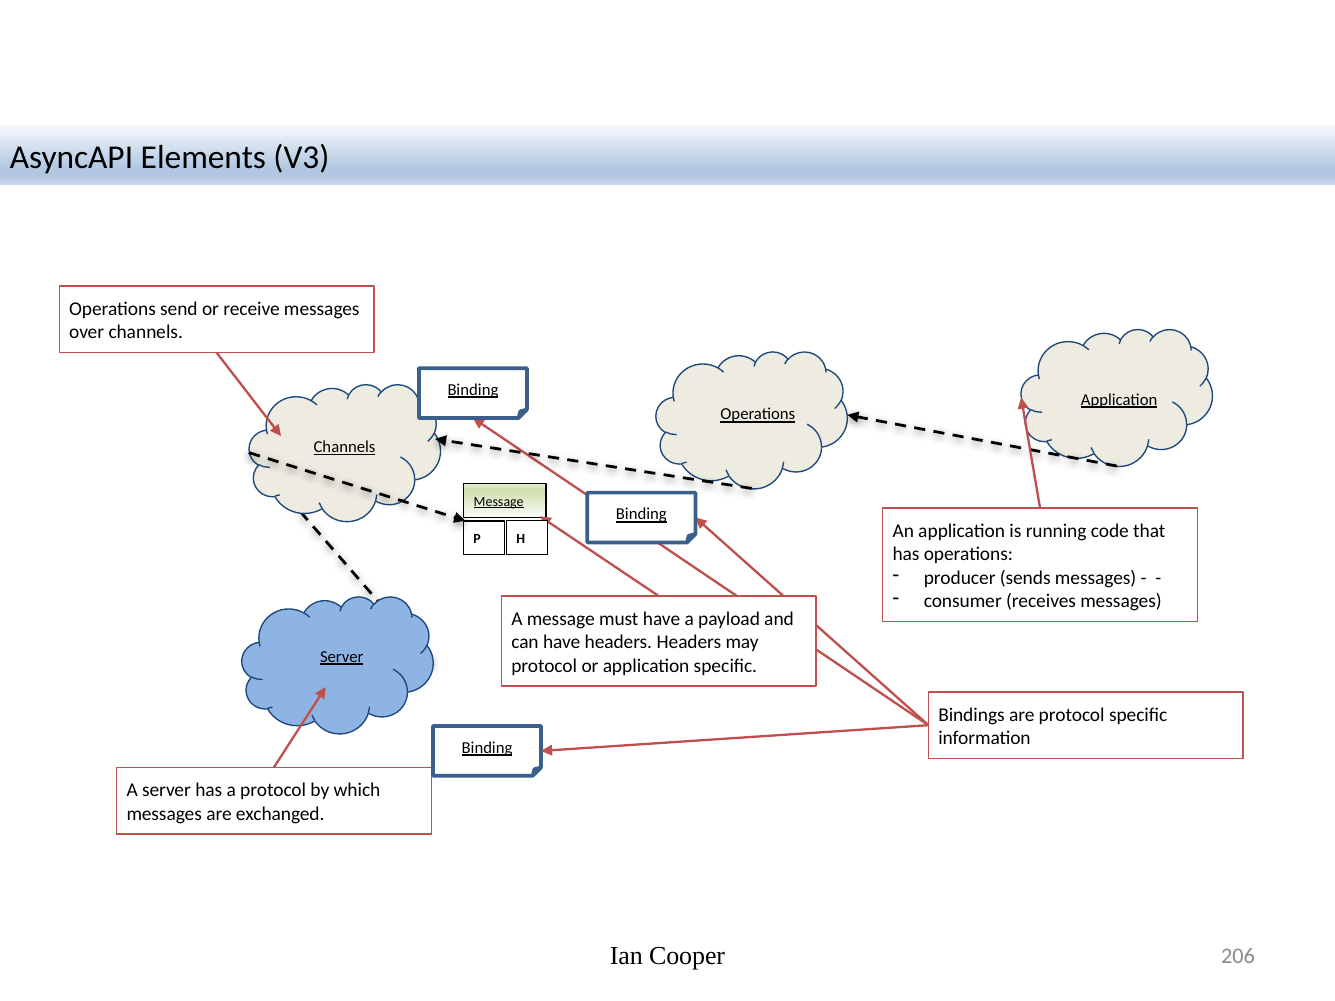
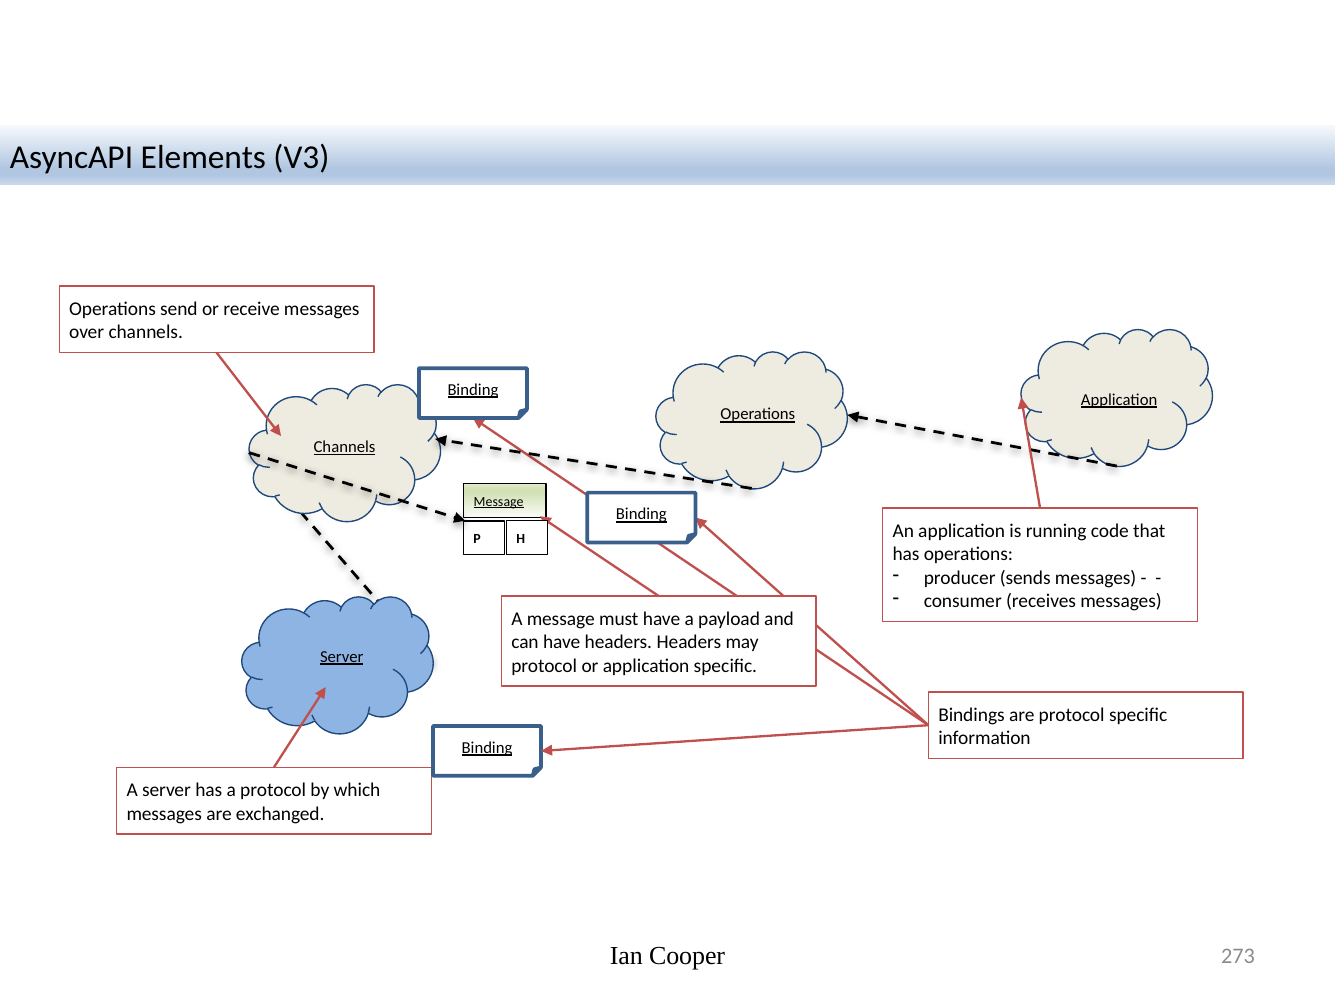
206: 206 -> 273 (1238, 956)
